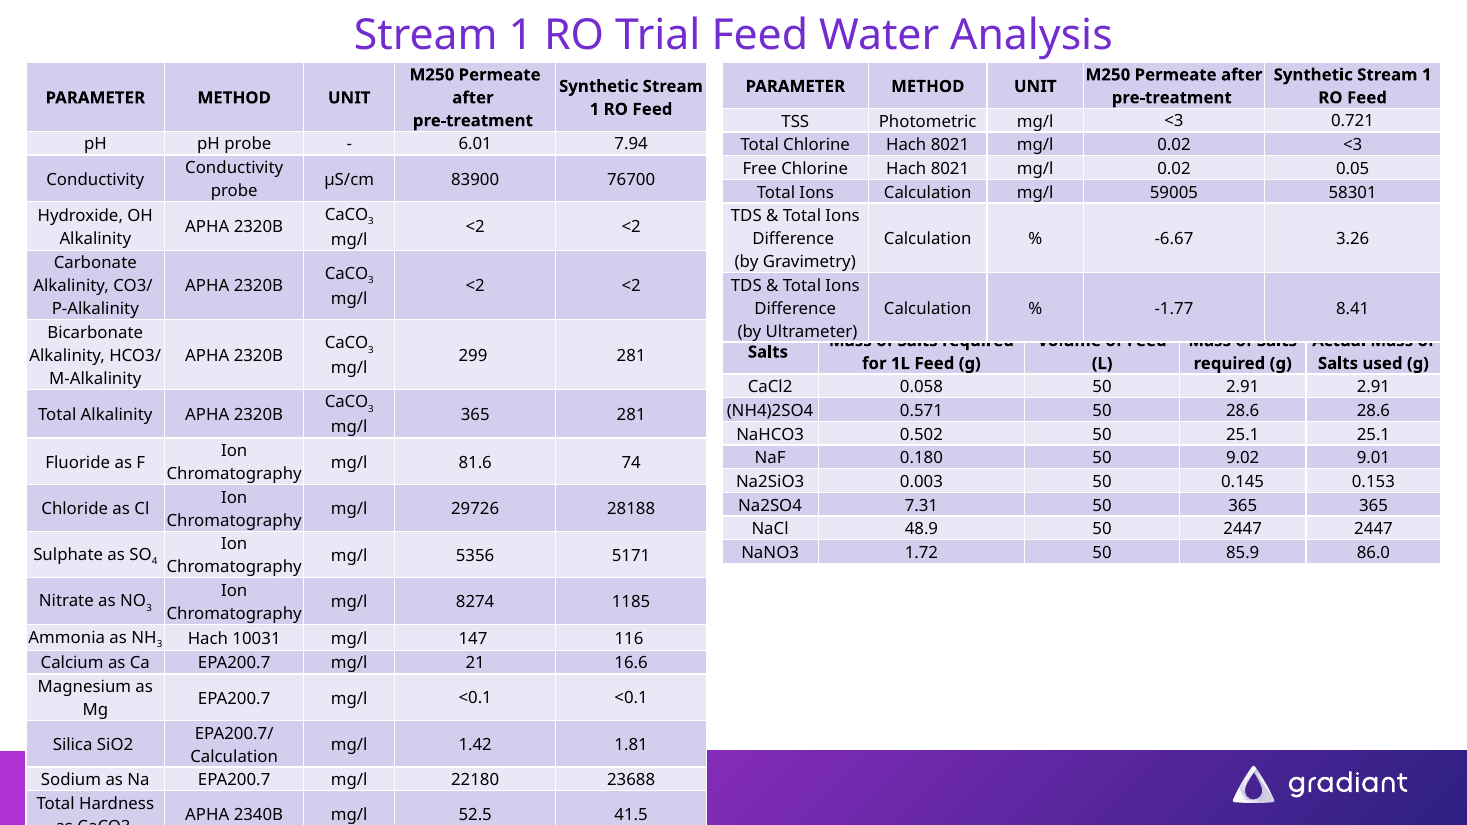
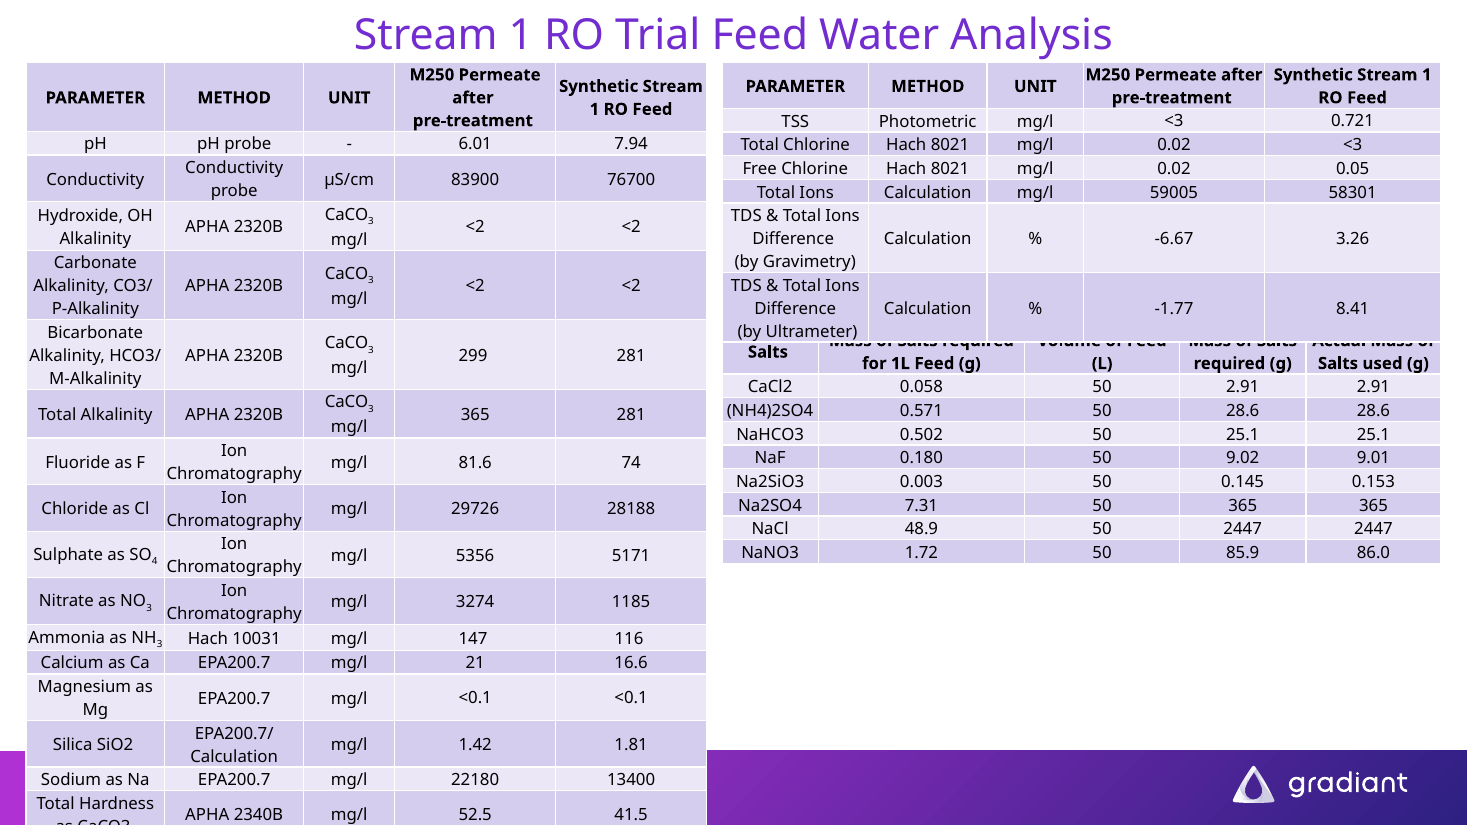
8274: 8274 -> 3274 (475, 602)
23688: 23688 -> 13400 (631, 780)
